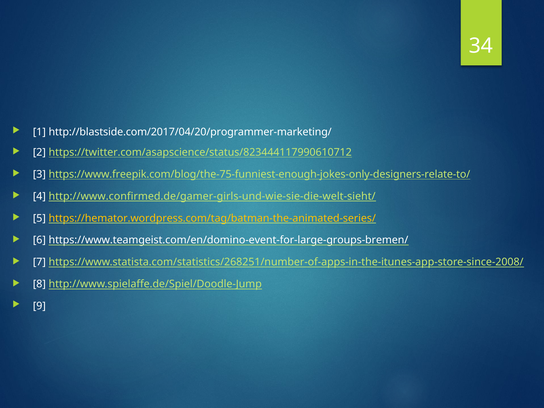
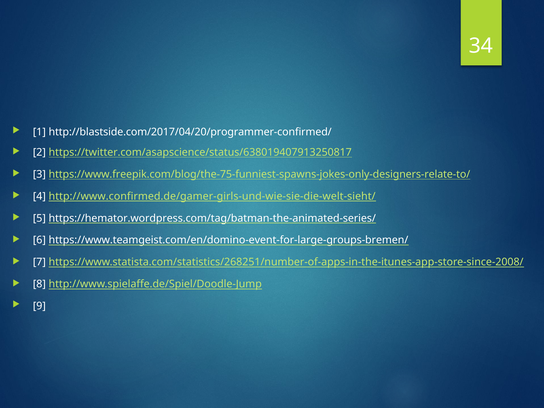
http://blastside.com/2017/04/20/programmer-marketing/: http://blastside.com/2017/04/20/programmer-marketing/ -> http://blastside.com/2017/04/20/programmer-confirmed/ (190, 132)
https://twitter.com/asapscience/status/823444117990610712: https://twitter.com/asapscience/status/823444117990610712 -> https://twitter.com/asapscience/status/638019407913250817 (200, 152)
https://www.freepik.com/blog/the-75-funniest-enough-jokes-only-designers-relate-to/: https://www.freepik.com/blog/the-75-funniest-enough-jokes-only-designers-relate-to/ -> https://www.freepik.com/blog/the-75-funniest-spawns-jokes-only-designers-relate-to/ (259, 174)
https://hemator.wordpress.com/tag/batman-the-animated-series/ colour: yellow -> white (212, 218)
